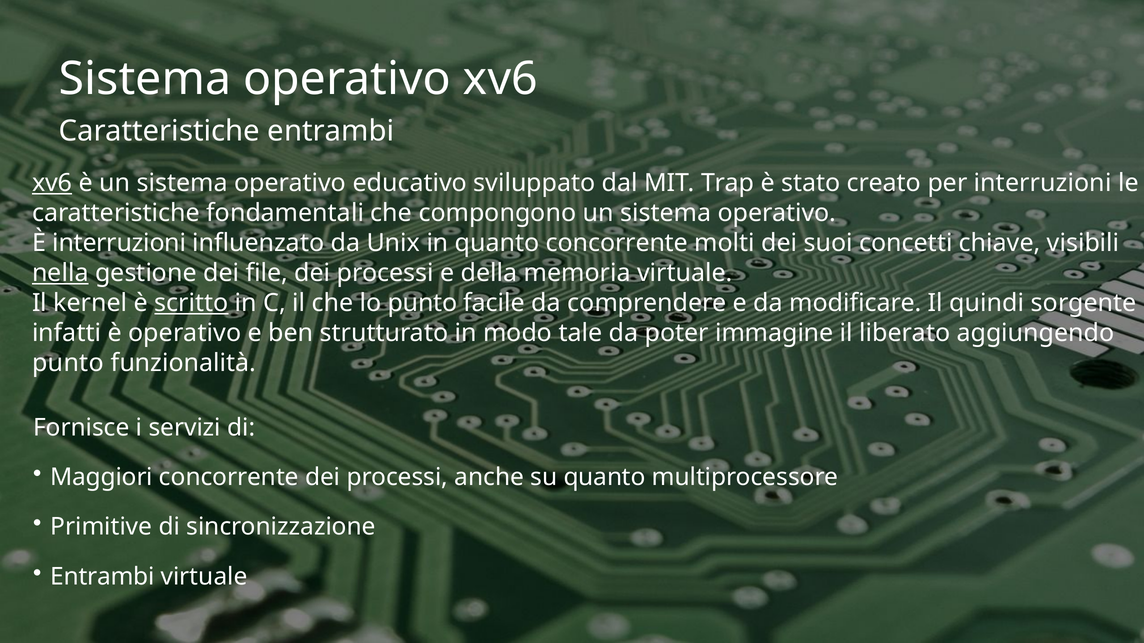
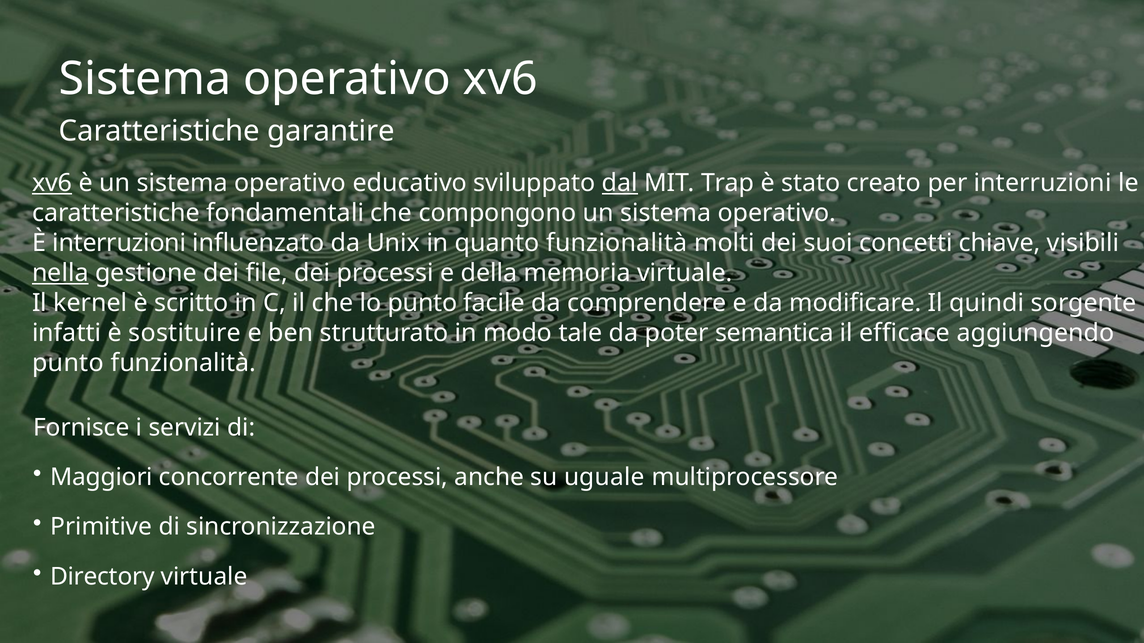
Caratteristiche entrambi: entrambi -> garantire (331, 131)
dal underline: none -> present (620, 183)
quanto concorrente: concorrente -> funzionalità (617, 243)
scritto underline: present -> none (191, 303)
è operativo: operativo -> sostituire (185, 333)
immagine: immagine -> semantica (774, 333)
liberato: liberato -> efficace (905, 333)
su quanto: quanto -> uguale (604, 478)
Entrambi: Entrambi -> Directory (102, 577)
